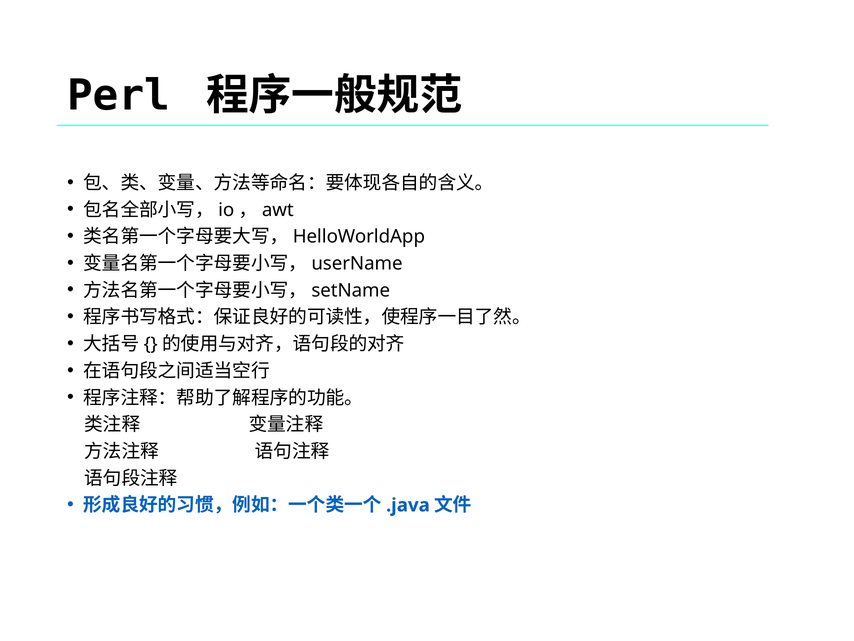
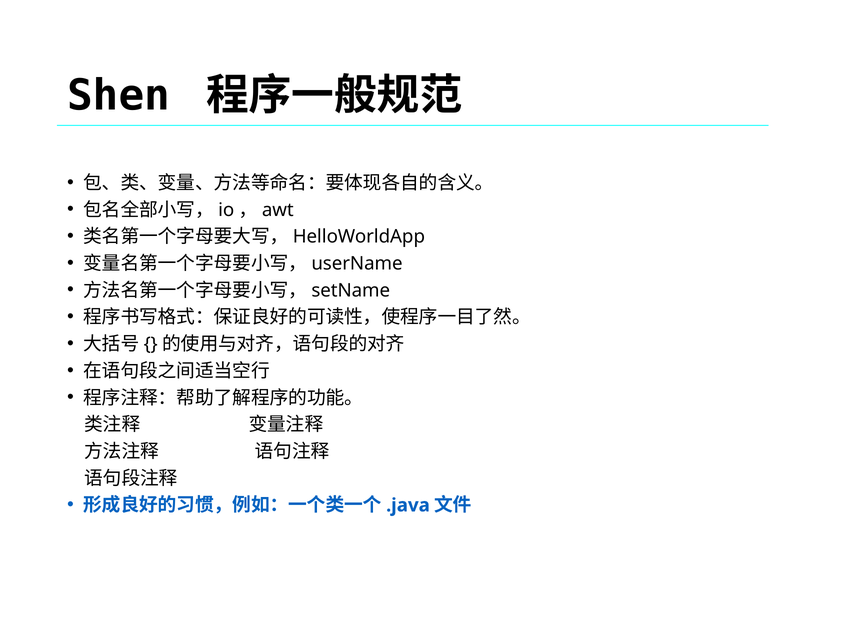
Perl: Perl -> Shen (119, 96)
